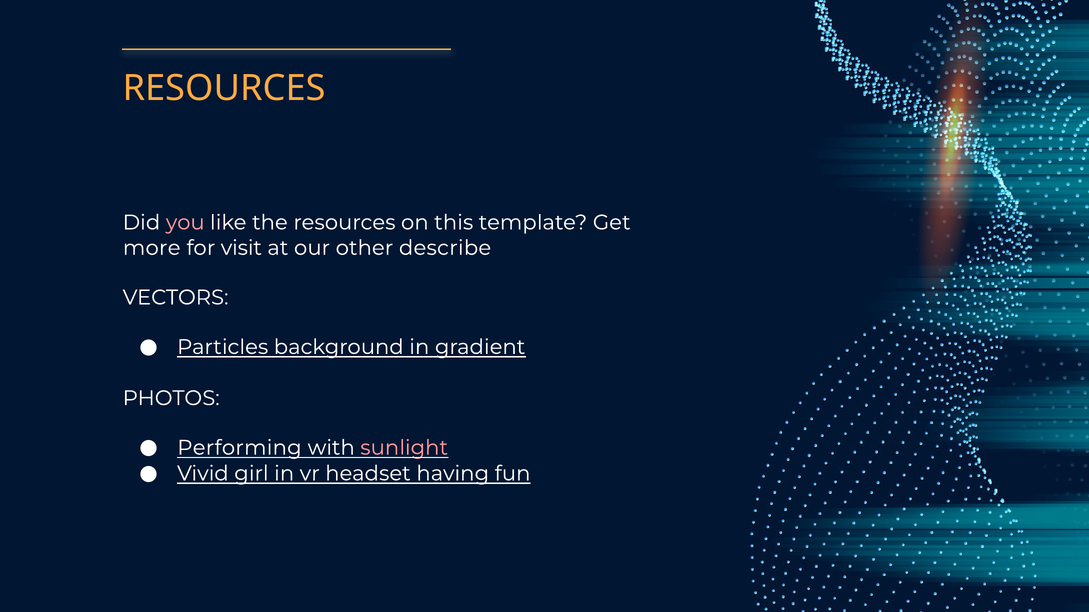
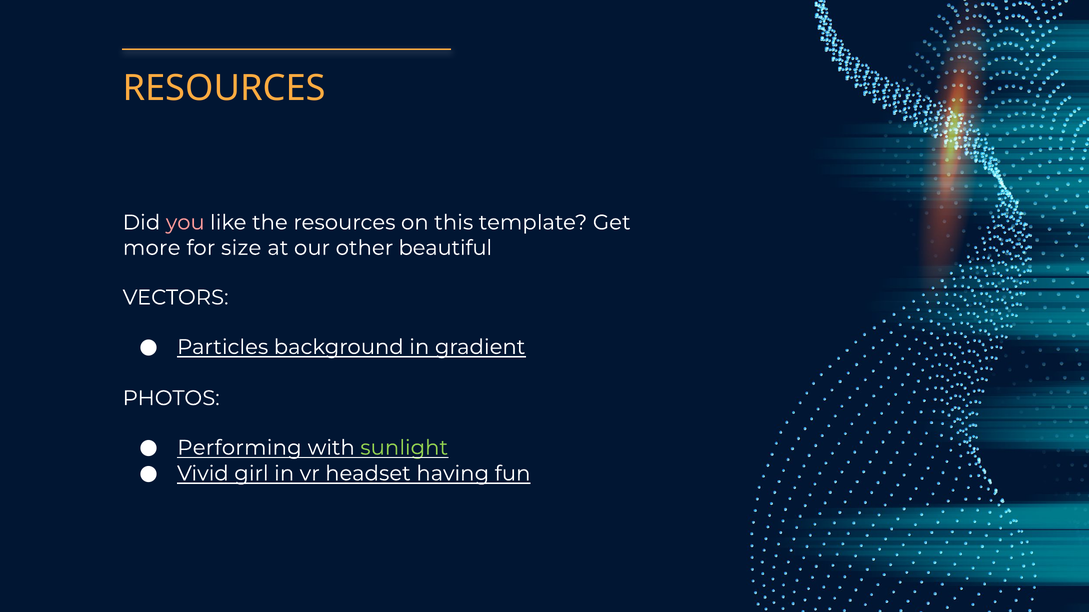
visit: visit -> size (241, 248)
describe: describe -> beautiful (445, 248)
sunlight colour: pink -> light green (404, 448)
